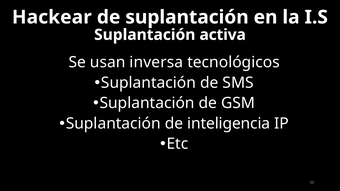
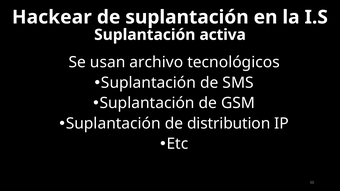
inversa: inversa -> archivo (156, 62)
inteligencia: inteligencia -> distribution (229, 124)
